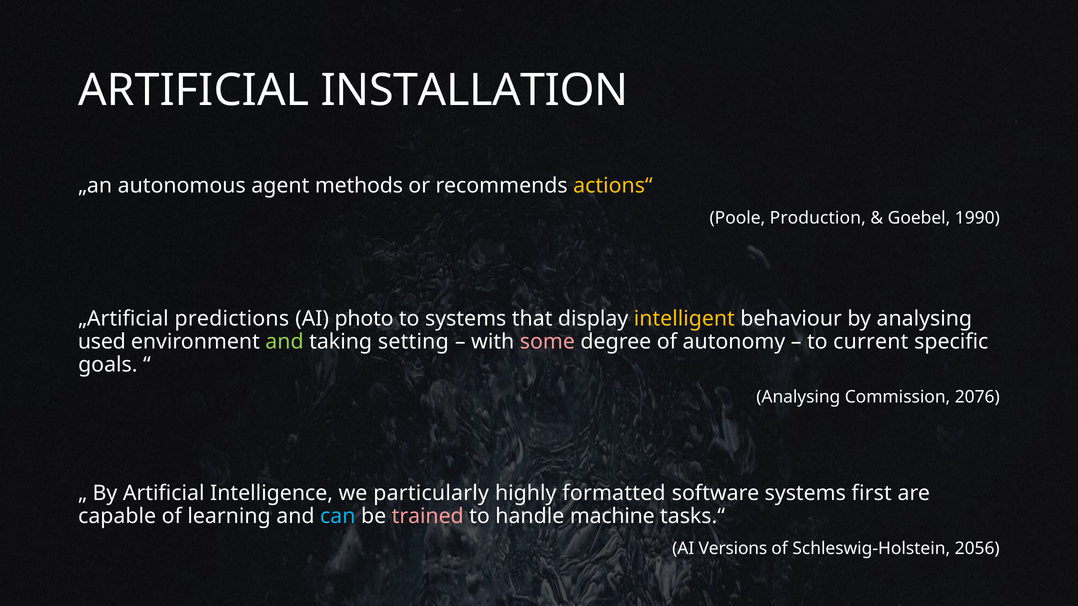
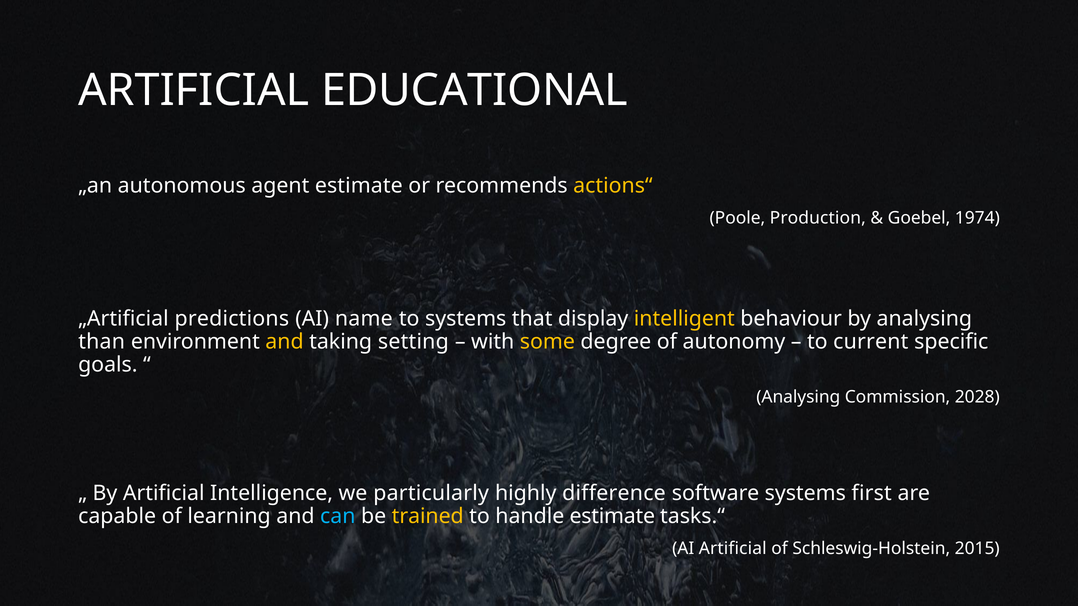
INSTALLATION: INSTALLATION -> EDUCATIONAL (474, 91)
agent methods: methods -> estimate (359, 186)
1990: 1990 -> 1974 (977, 218)
photo: photo -> name (364, 319)
used: used -> than (102, 342)
and colour: light green -> yellow (285, 342)
some colour: pink -> yellow (547, 342)
2076: 2076 -> 2028 (977, 397)
formatted: formatted -> difference (614, 494)
trained colour: pink -> yellow (428, 517)
handle machine: machine -> estimate (612, 517)
AI Versions: Versions -> Artificial (733, 549)
2056: 2056 -> 2015 (977, 549)
